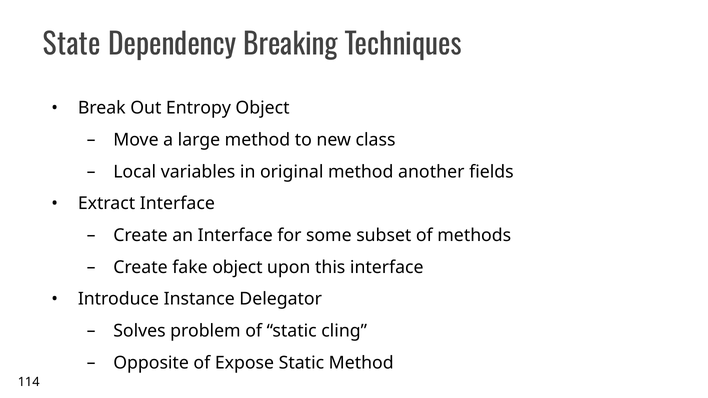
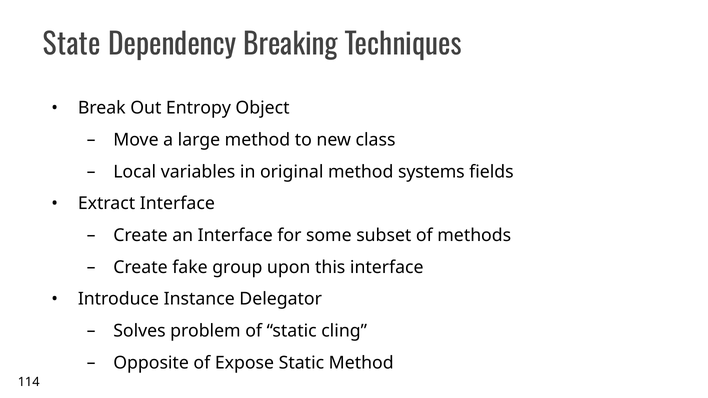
another: another -> systems (431, 172)
fake object: object -> group (237, 267)
